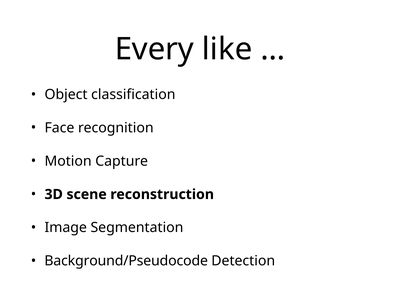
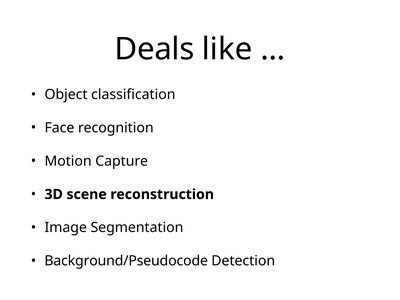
Every: Every -> Deals (154, 49)
